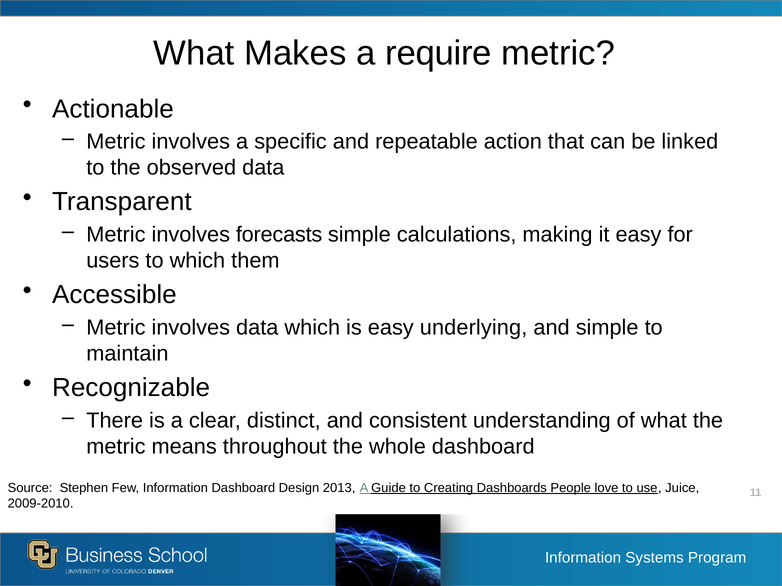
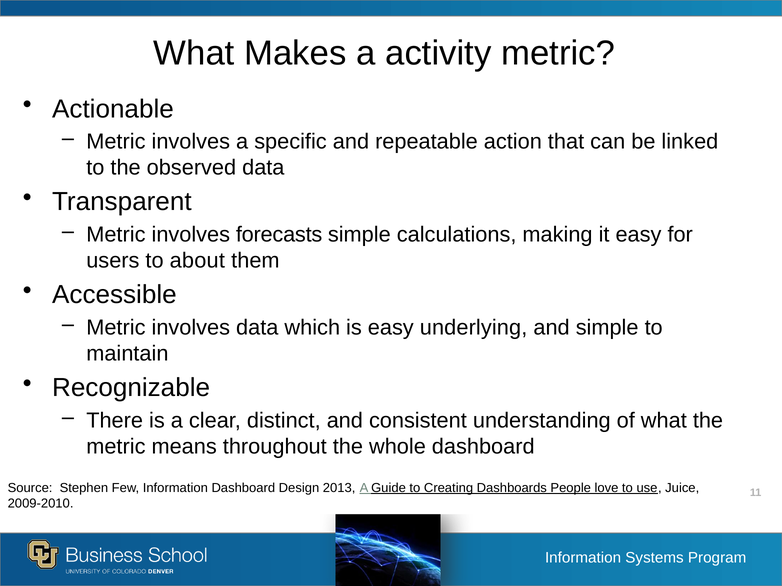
require: require -> activity (438, 53)
to which: which -> about (197, 261)
